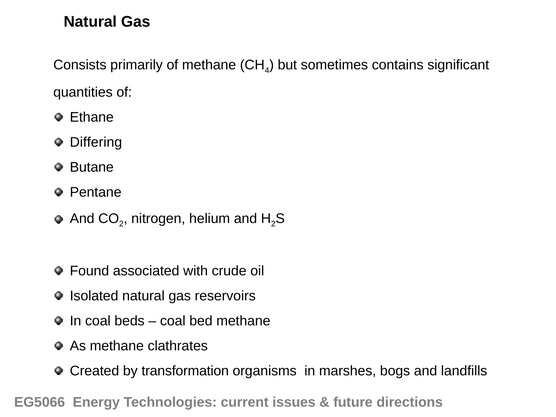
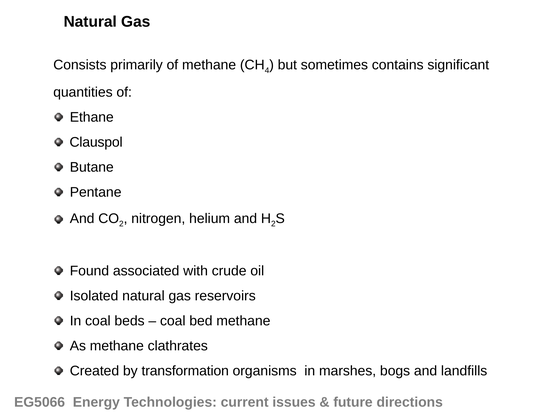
Differing: Differing -> Clauspol (96, 142)
